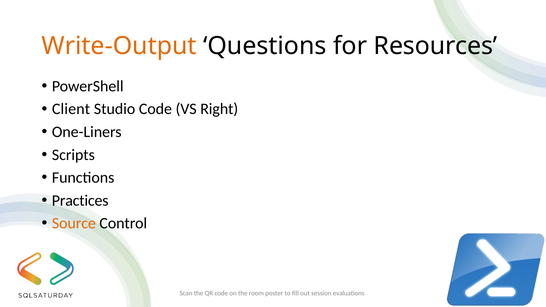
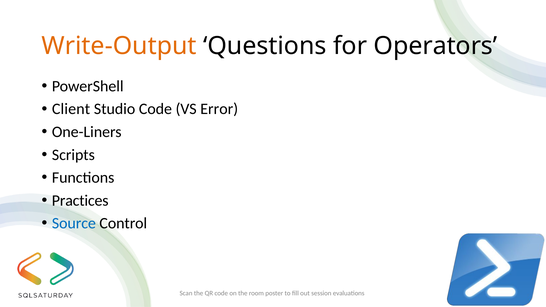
Resources: Resources -> Operators (435, 46)
Right: Right -> Error (219, 109)
Source colour: orange -> blue (74, 223)
